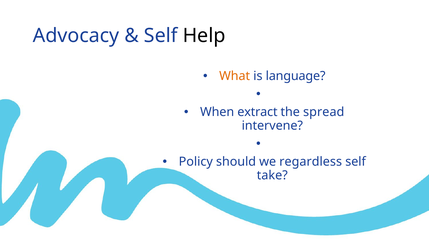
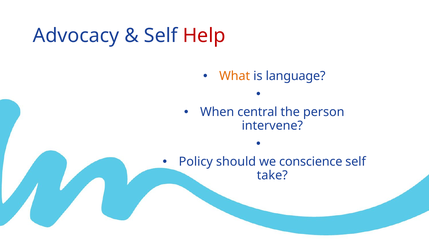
Help colour: black -> red (204, 35)
extract: extract -> central (257, 112)
spread: spread -> person (324, 112)
regardless: regardless -> conscience (311, 161)
